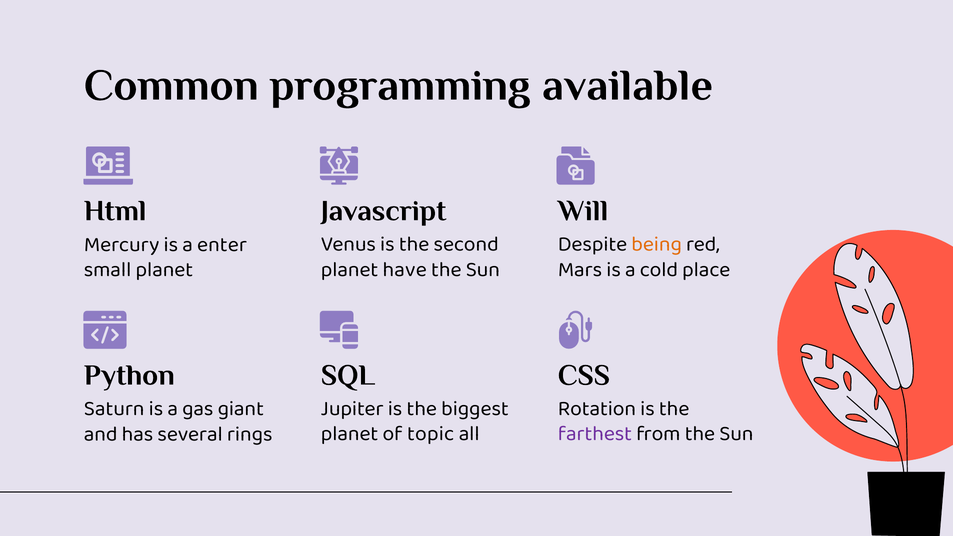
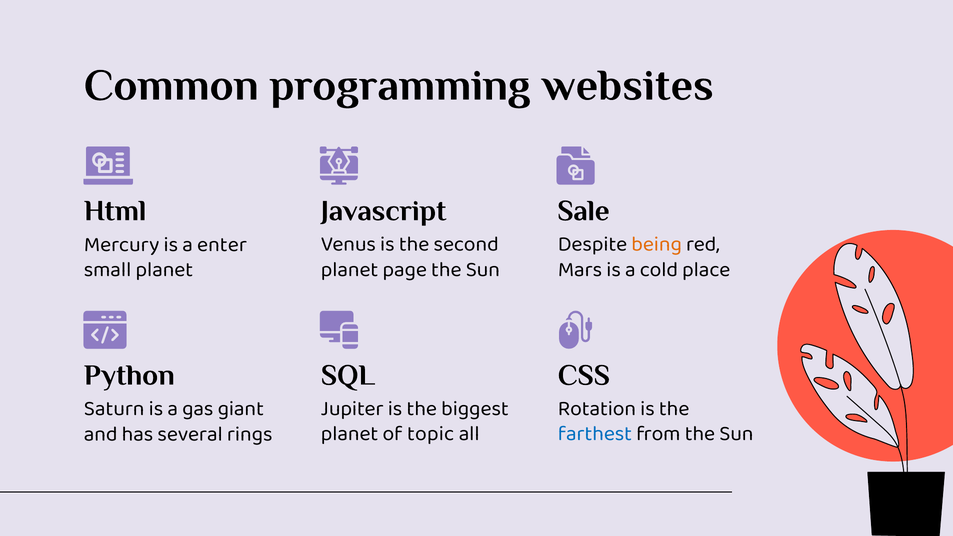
available: available -> websites (628, 85)
Will: Will -> Sale (583, 211)
have: have -> page (405, 269)
farthest colour: purple -> blue (595, 434)
